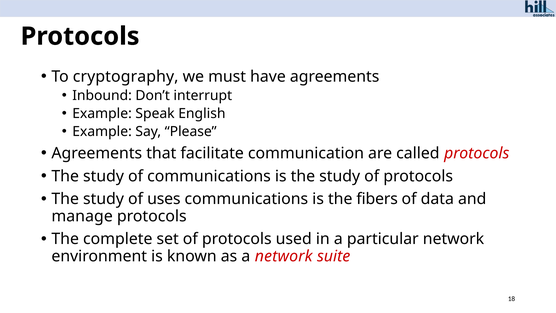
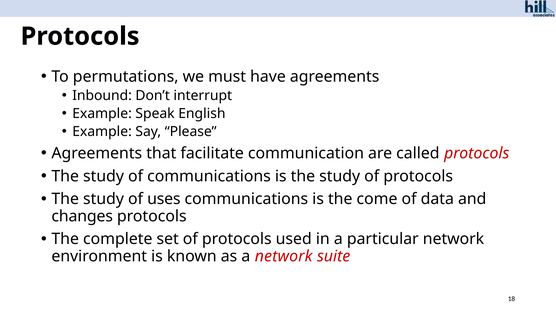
cryptography: cryptography -> permutations (126, 77)
fibers: fibers -> come (377, 199)
manage: manage -> changes (82, 216)
